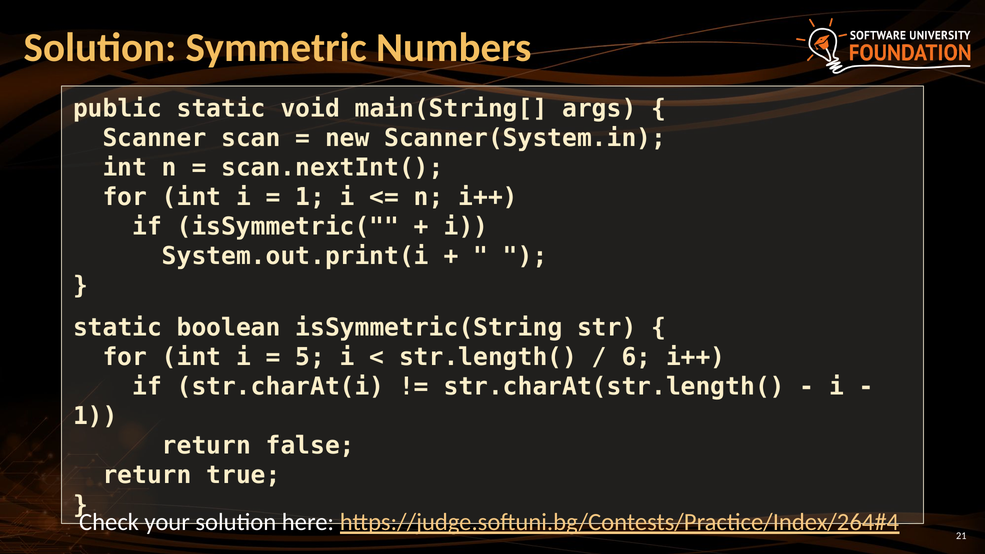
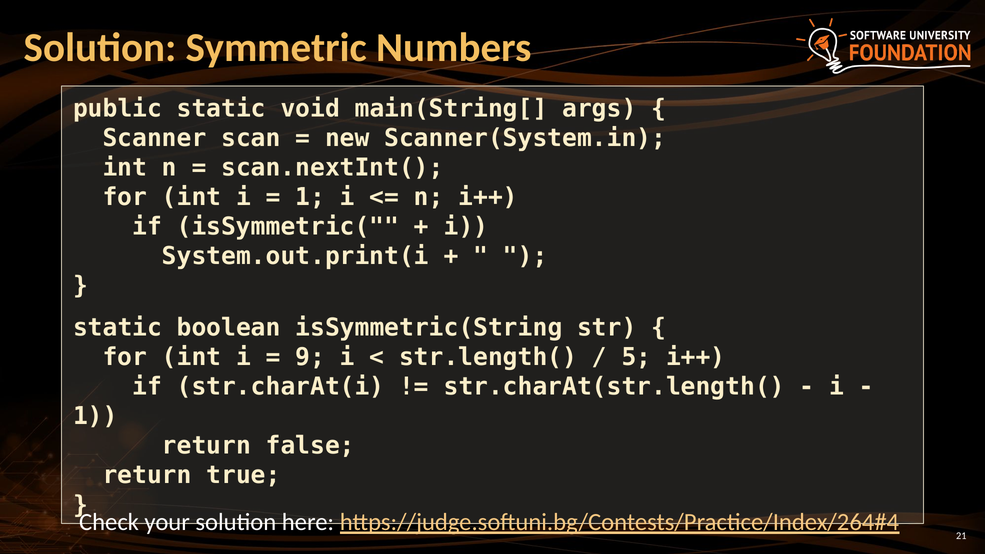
5: 5 -> 9 (310, 357)
6: 6 -> 5 (636, 357)
